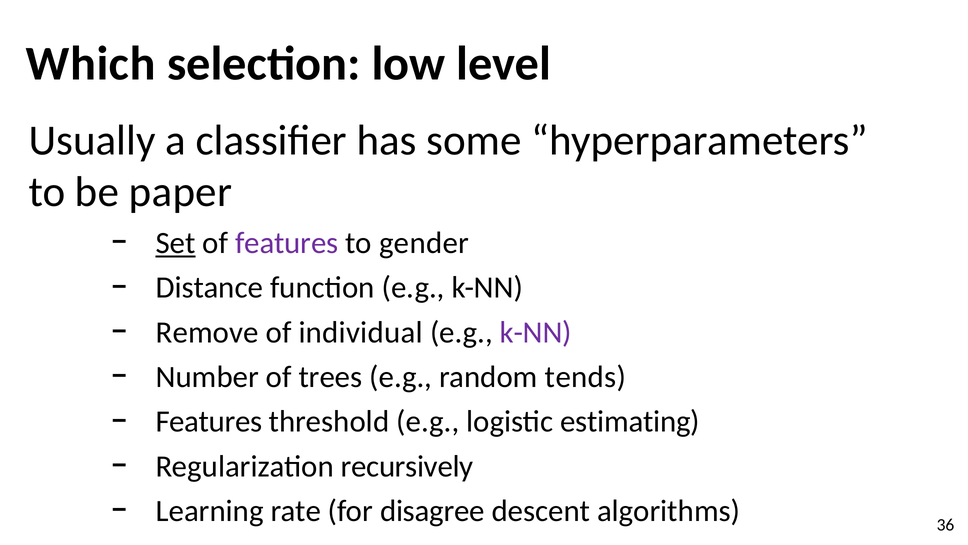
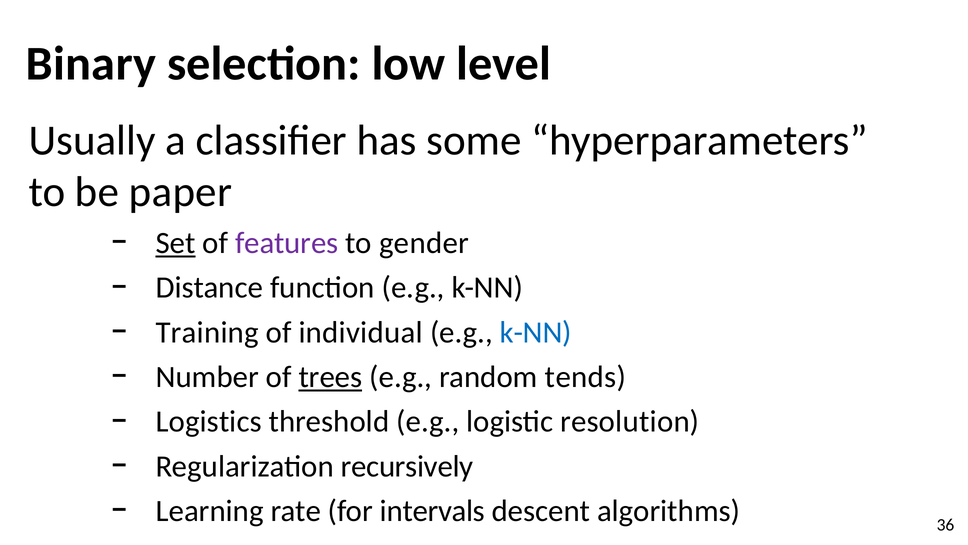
Which: Which -> Binary (91, 64)
Remove: Remove -> Training (207, 332)
k-NN colour: purple -> blue (536, 332)
trees underline: none -> present (330, 377)
Features: Features -> Logistics (209, 421)
estimating: estimating -> resolution (630, 421)
disagree: disagree -> intervals (432, 511)
